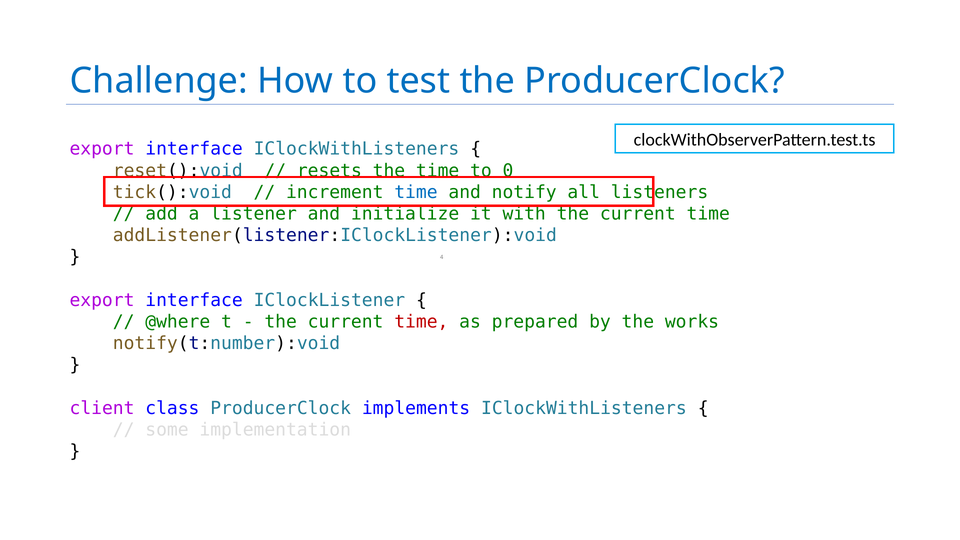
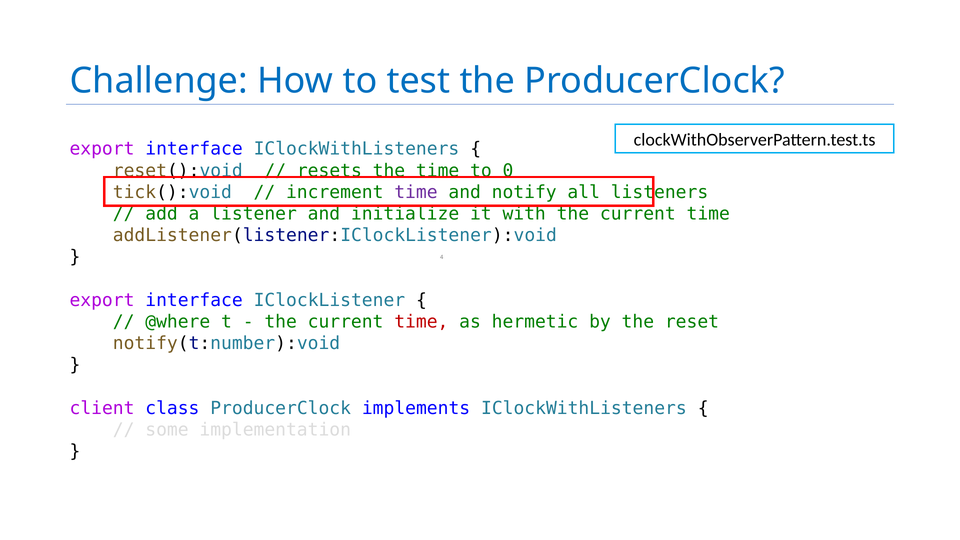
time colour: blue -> purple (416, 192)
prepared: prepared -> hermetic (535, 322)
works: works -> reset (692, 322)
